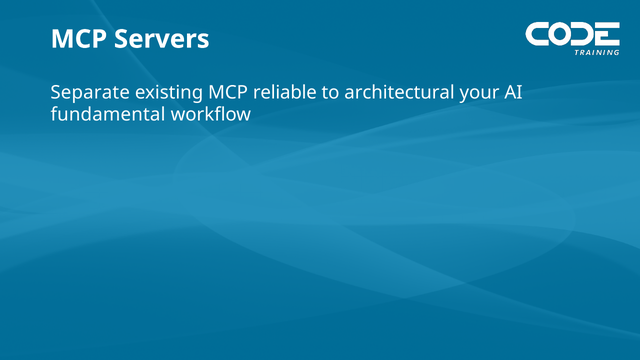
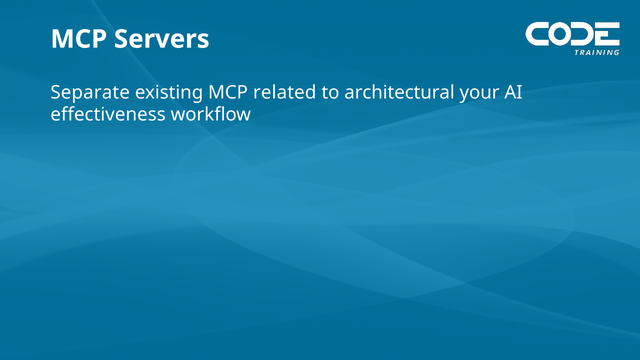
reliable: reliable -> related (285, 92)
fundamental: fundamental -> effectiveness (108, 115)
